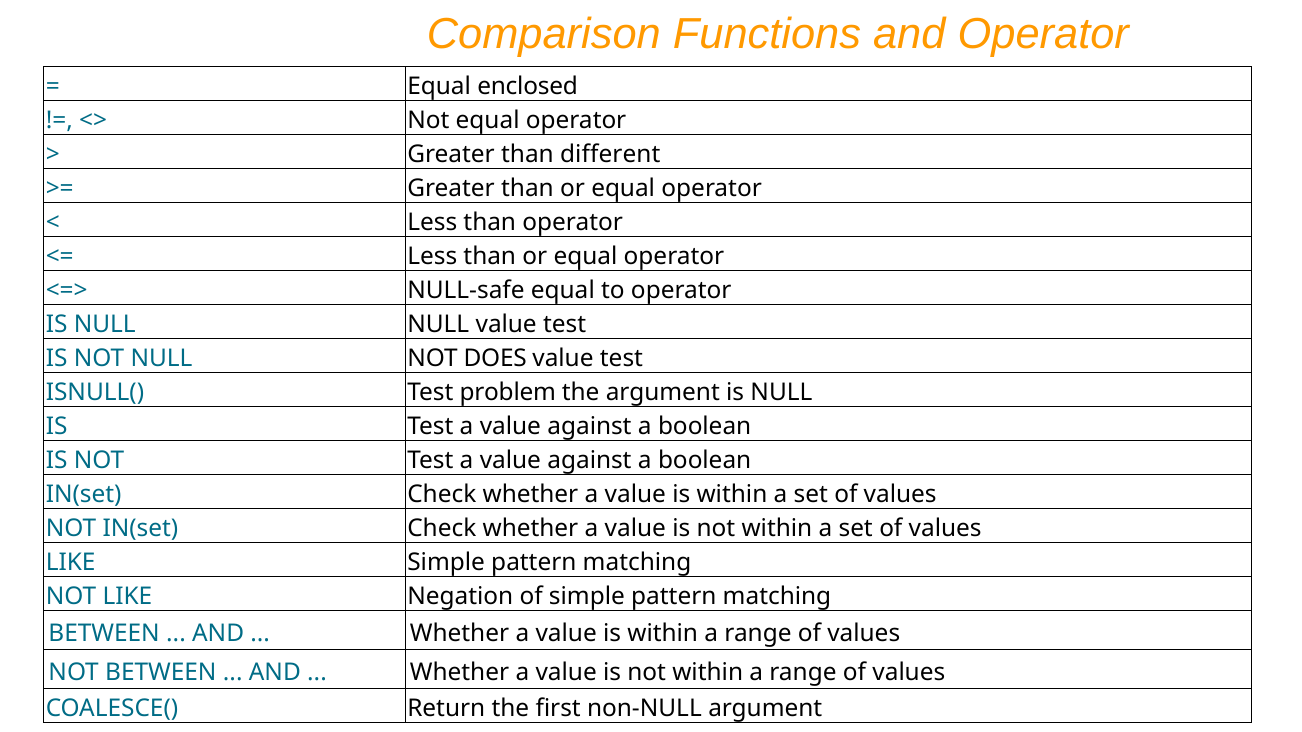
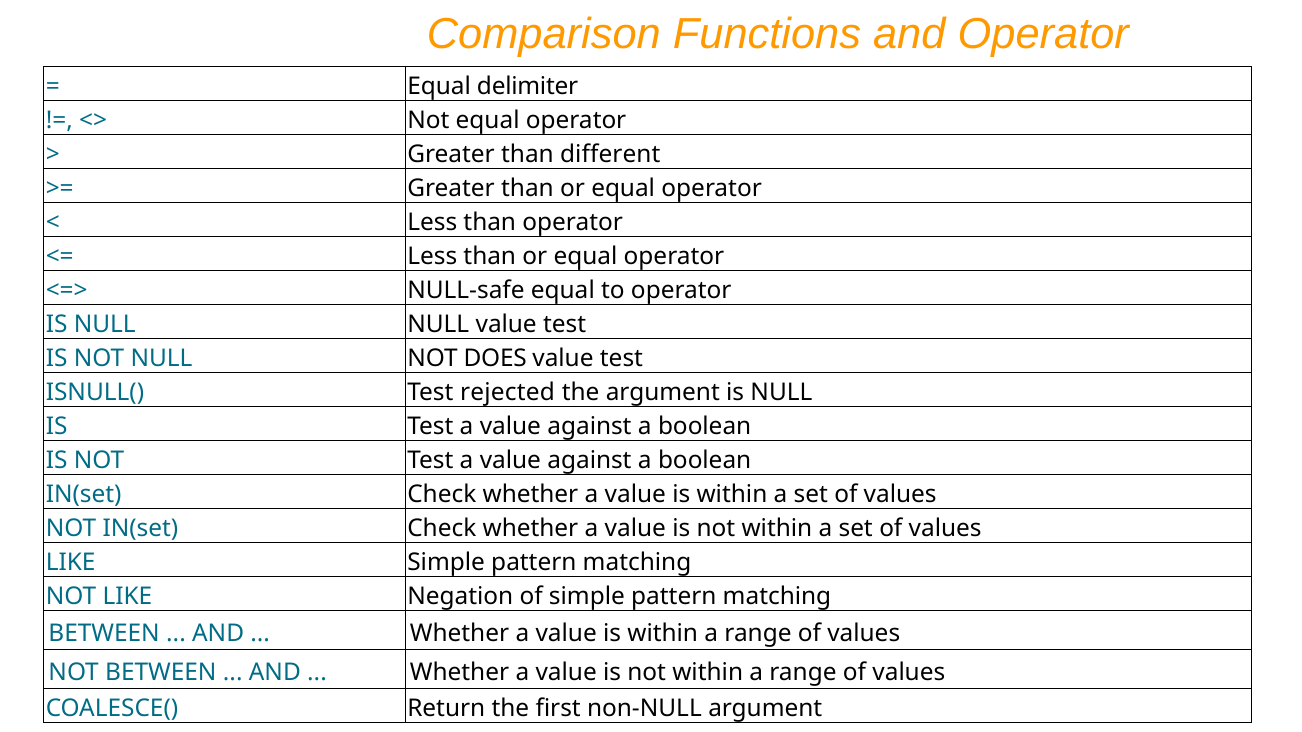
enclosed: enclosed -> delimiter (528, 87)
problem: problem -> rejected (508, 393)
